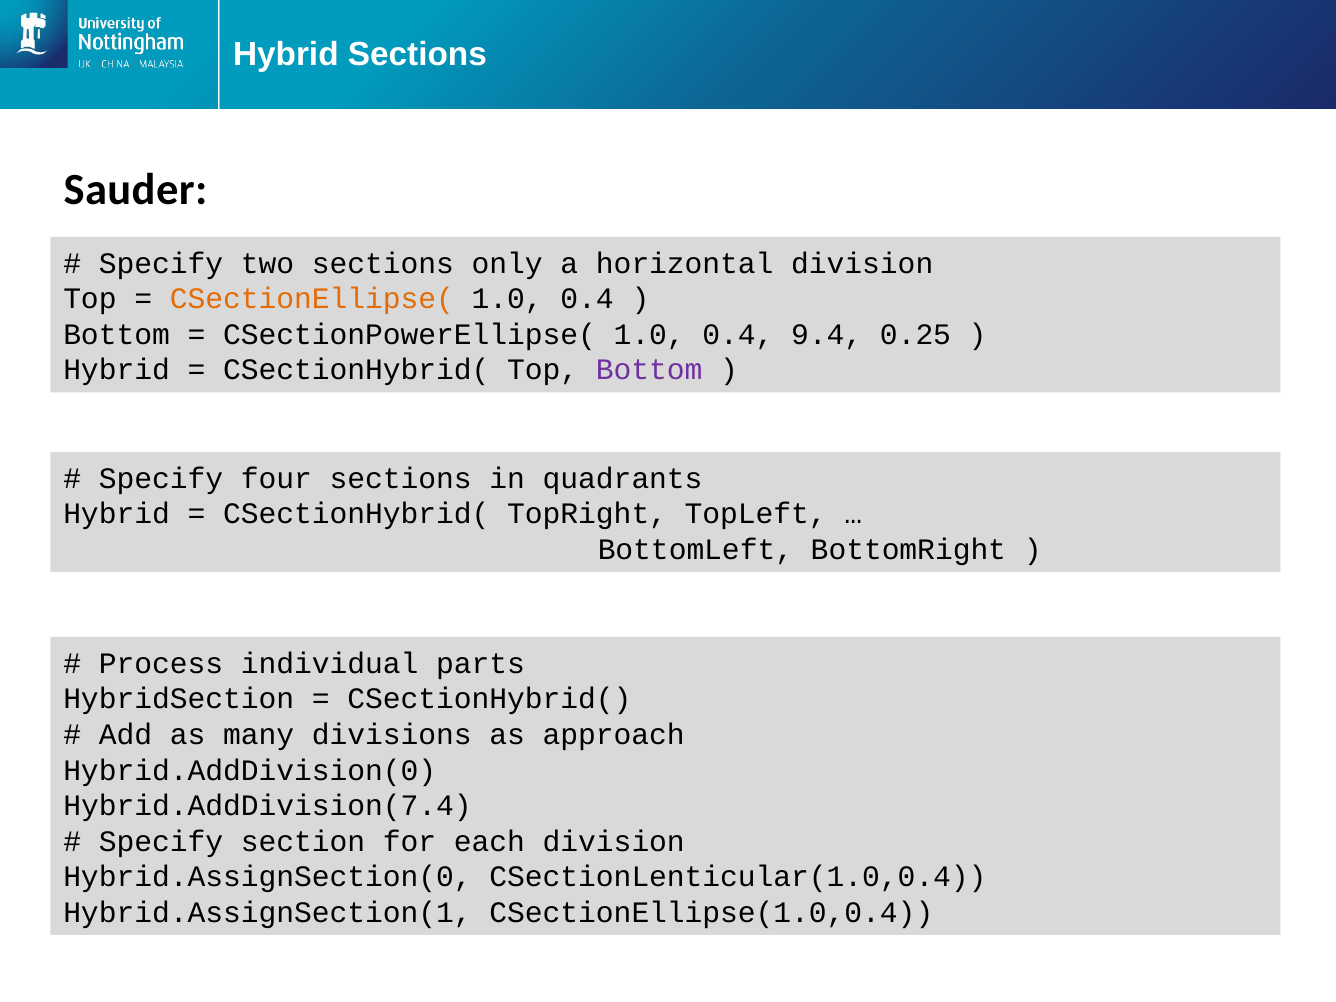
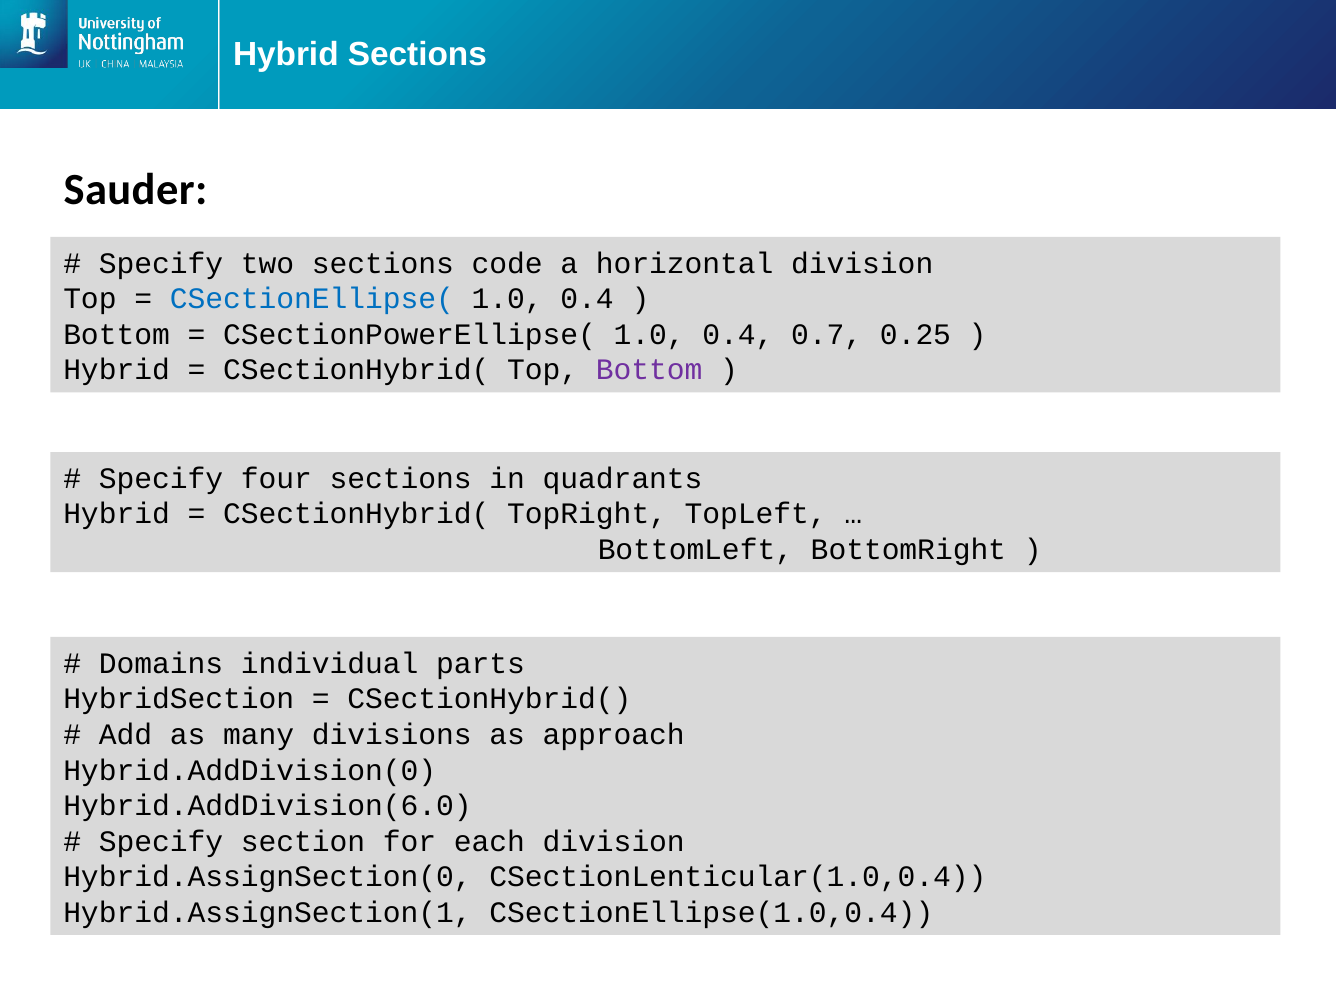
only: only -> code (507, 263)
CSectionEllipse( colour: orange -> blue (312, 299)
9.4: 9.4 -> 0.7 (827, 335)
Process: Process -> Domains (161, 663)
Hybrid.AddDivision(7.4: Hybrid.AddDivision(7.4 -> Hybrid.AddDivision(6.0 (268, 806)
